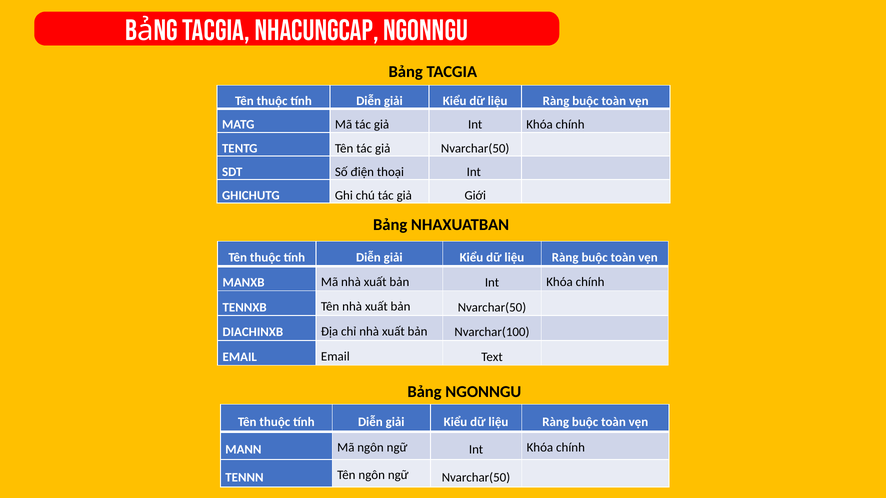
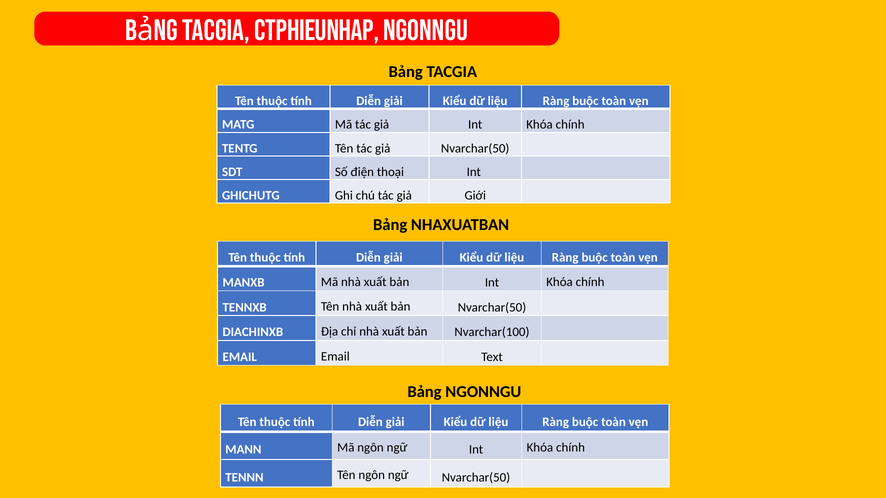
NHACUNGCAP: NHACUNGCAP -> CTPHIEUNHAP (317, 31)
